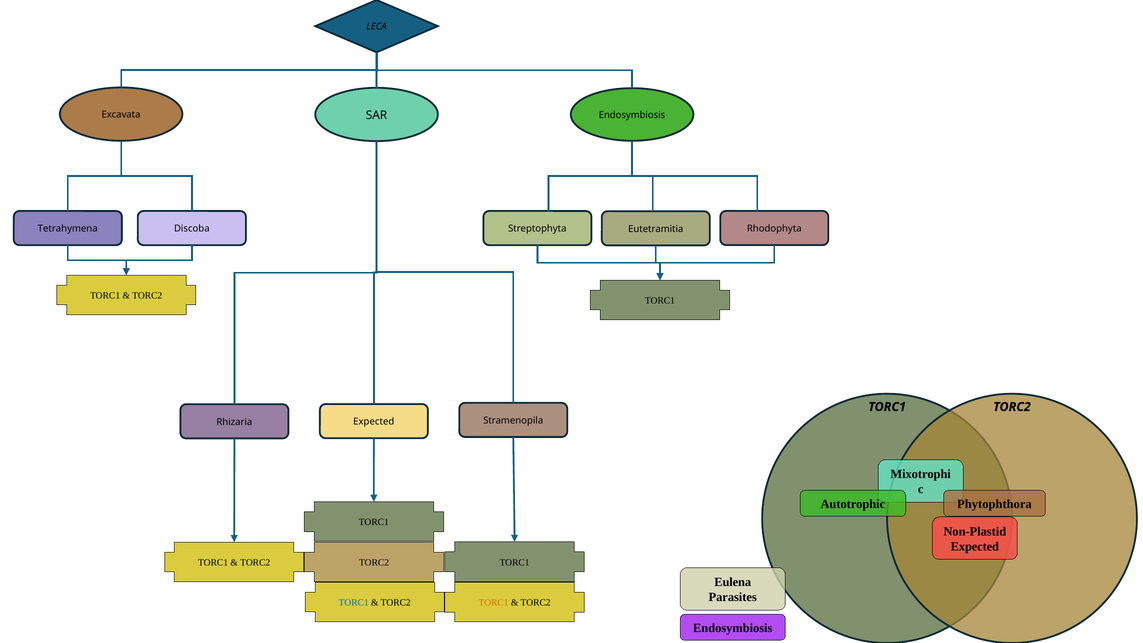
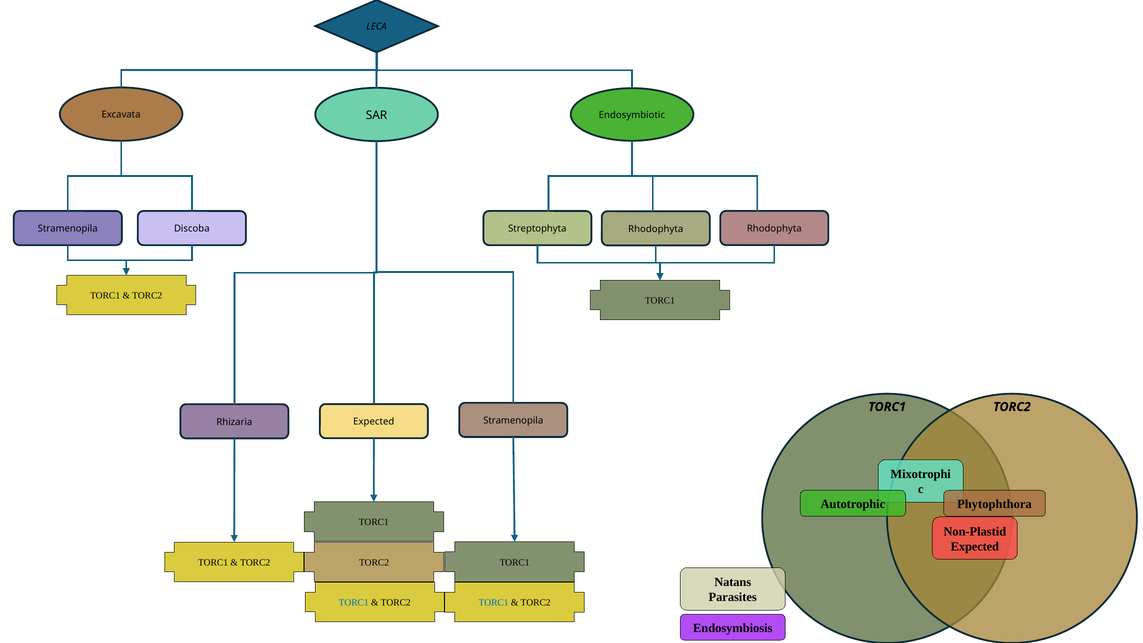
SAR Endosymbiosis: Endosymbiosis -> Endosymbiotic (632, 115)
Tetrahymena: Tetrahymena -> Stramenopila (68, 229)
Streptophyta Eutetramitia: Eutetramitia -> Rhodophyta (656, 229)
Eulena: Eulena -> Natans (733, 582)
TORC1 colour: orange -> blue (494, 603)
